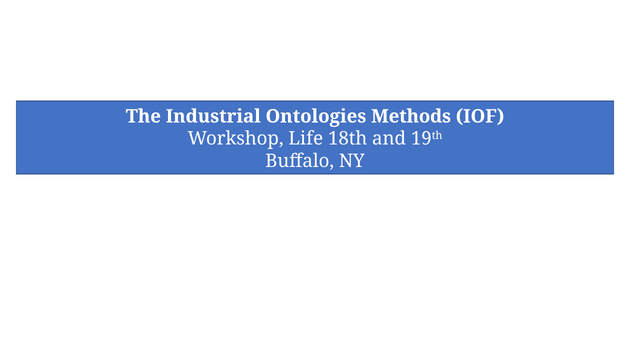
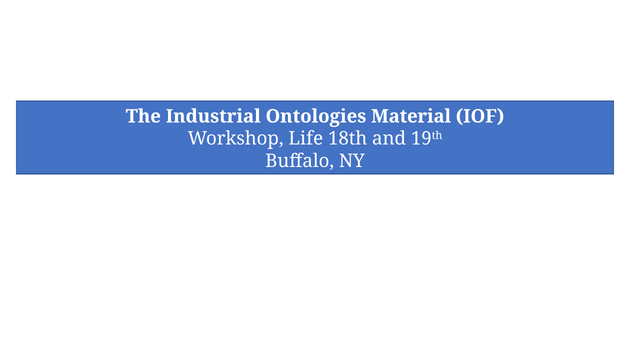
Methods: Methods -> Material (411, 116)
